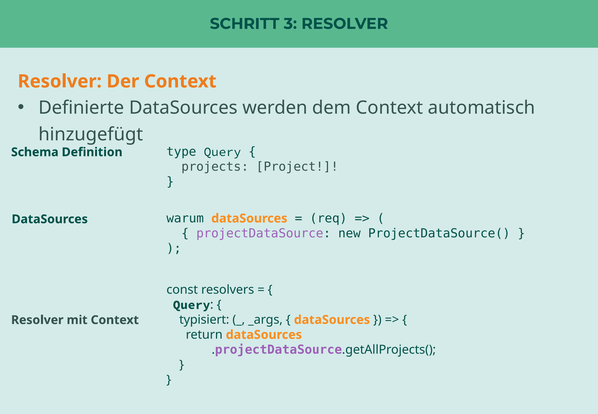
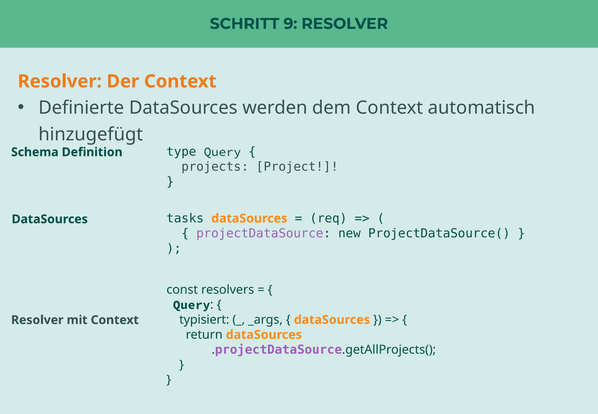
3: 3 -> 9 (290, 24)
warum: warum -> tasks (185, 218)
